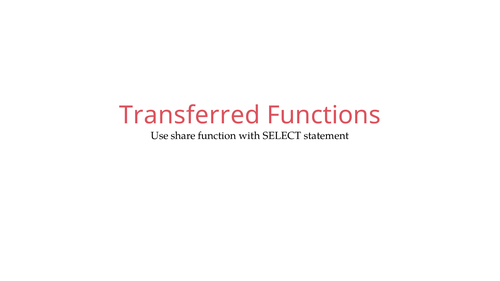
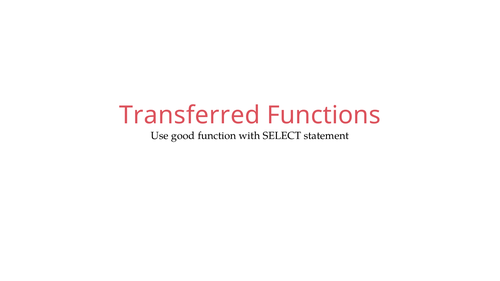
share: share -> good (183, 136)
